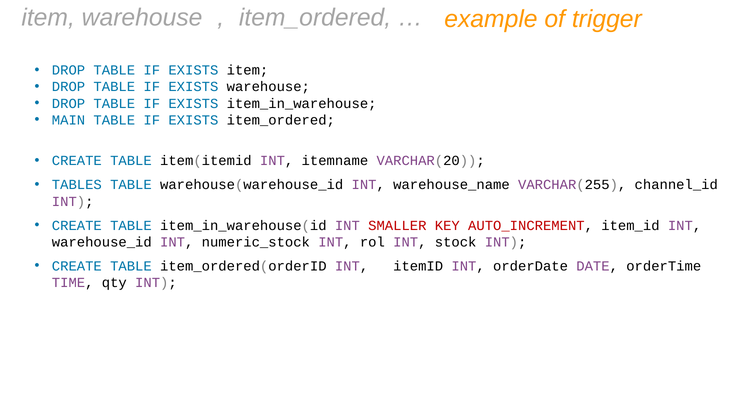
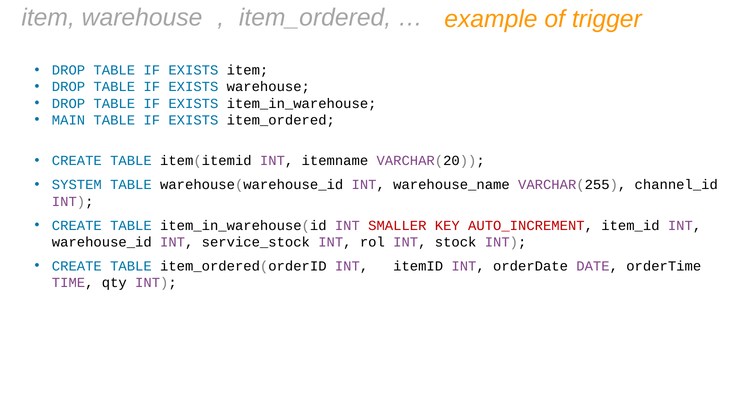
TABLES: TABLES -> SYSTEM (77, 185)
numeric_stock: numeric_stock -> service_stock (256, 242)
